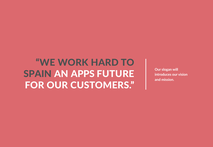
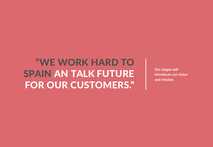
APPS: APPS -> TALK (83, 74)
